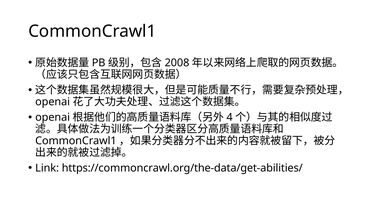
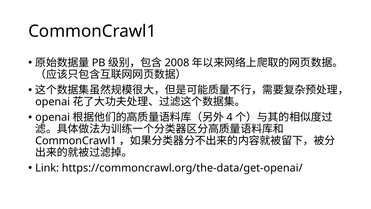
https://commoncrawl.org/the-data/get-abilities/: https://commoncrawl.org/the-data/get-abilities/ -> https://commoncrawl.org/the-data/get-openai/ (182, 168)
